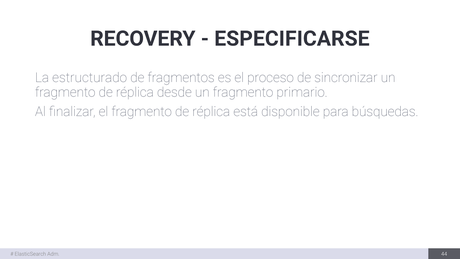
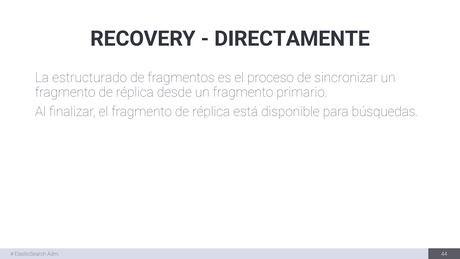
ESPECIFICARSE: ESPECIFICARSE -> DIRECTAMENTE (292, 39)
